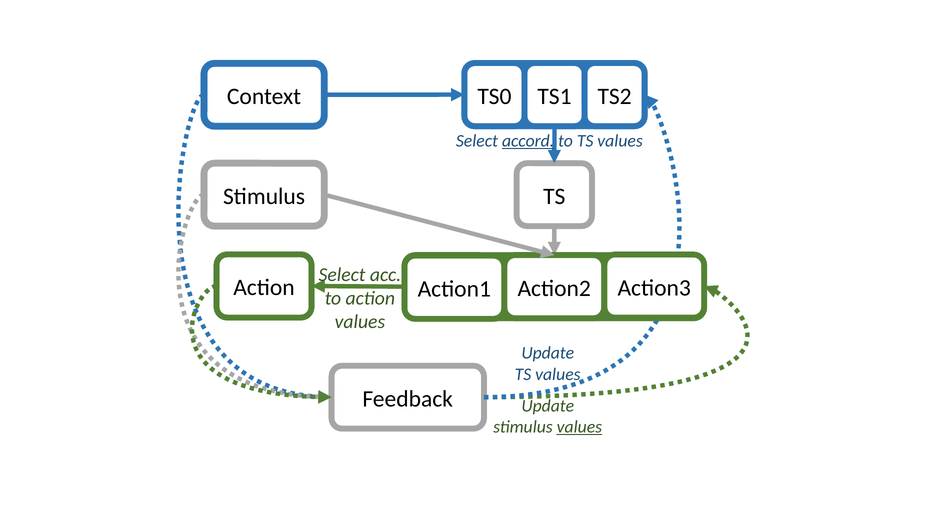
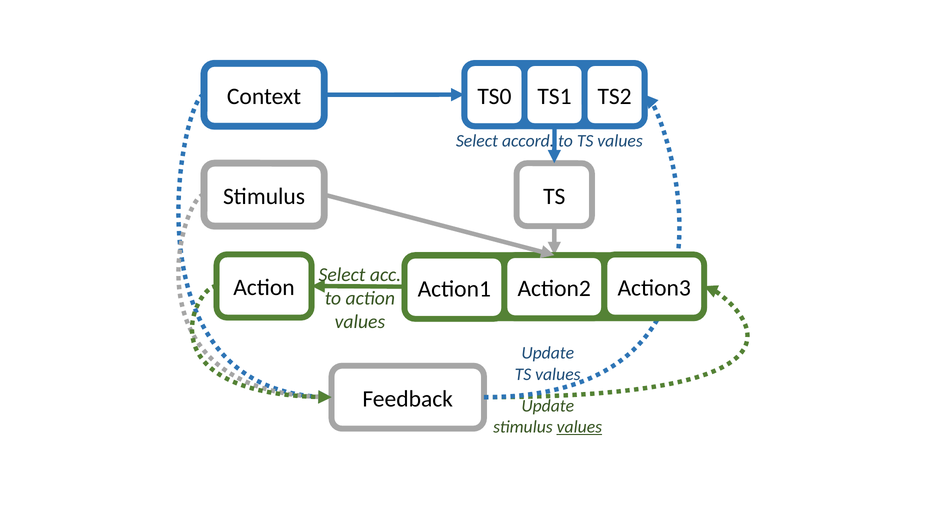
accord underline: present -> none (528, 141)
